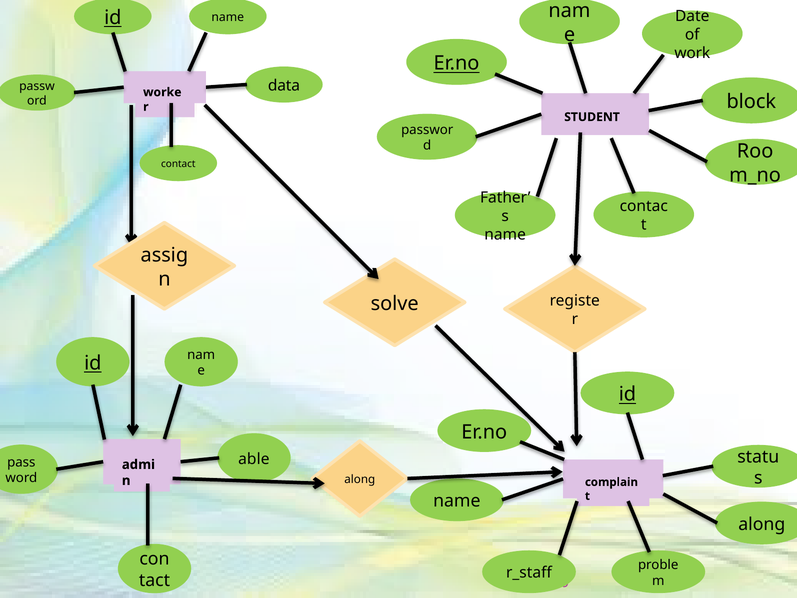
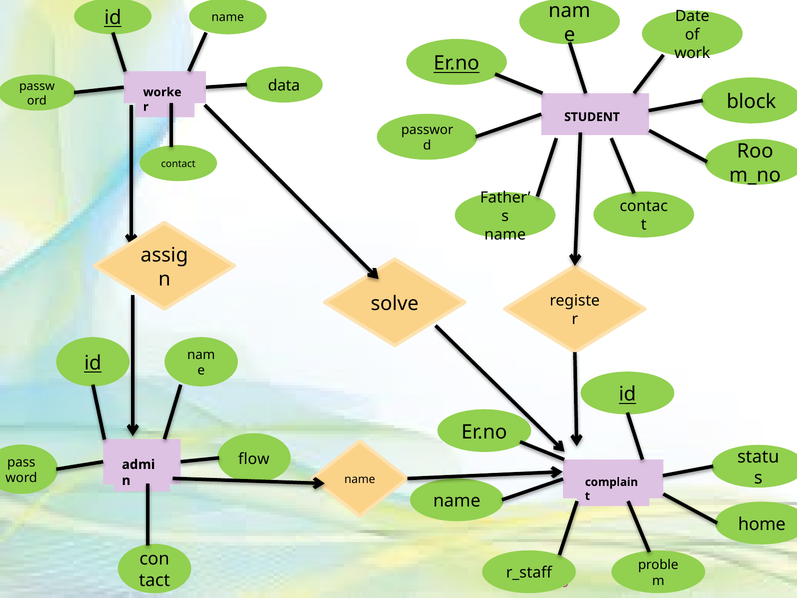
able: able -> flow (254, 459)
along: along -> name (360, 479)
along: along -> home (762, 524)
